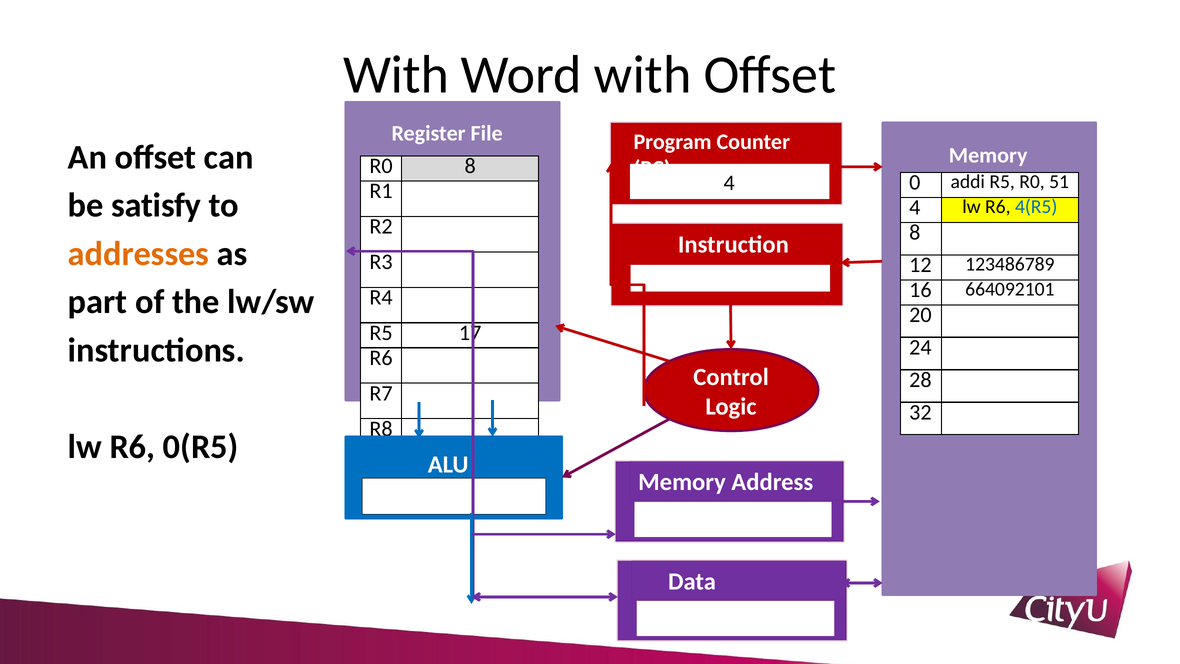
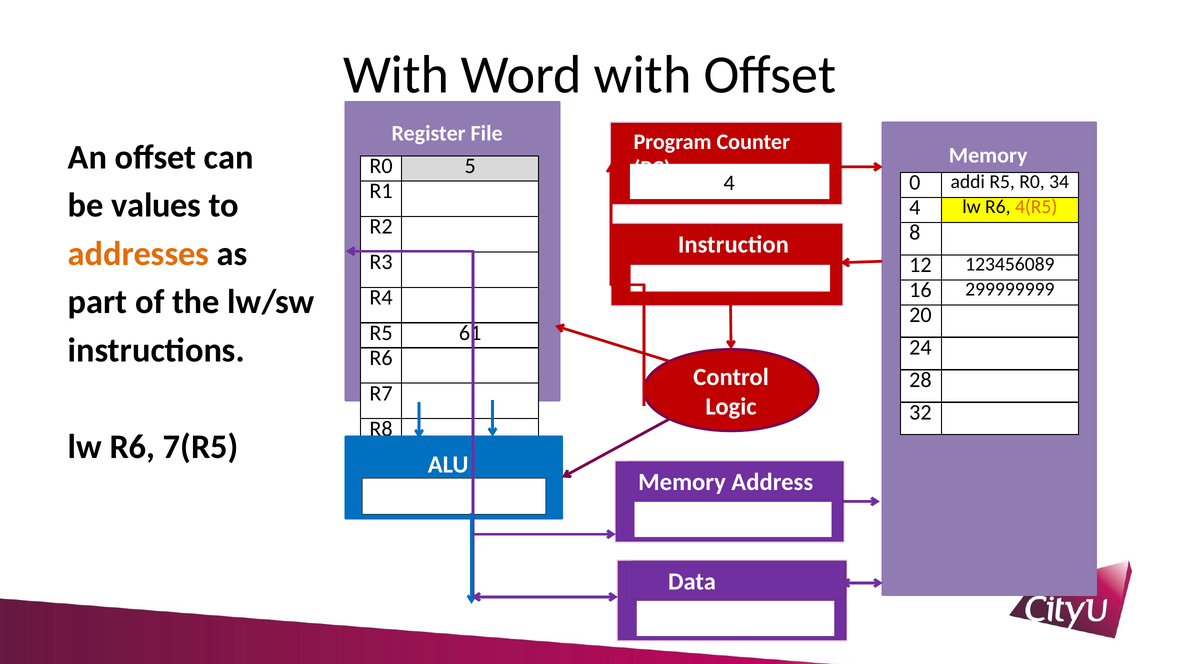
R0 8: 8 -> 5 (470, 166)
51: 51 -> 34 (1059, 182)
satisfy: satisfy -> values (156, 205)
4(R5 colour: blue -> orange (1036, 207)
123486789: 123486789 -> 123456089 (1010, 264)
664092101: 664092101 -> 299999999 (1010, 289)
17: 17 -> 61 (470, 333)
0(R5: 0(R5 -> 7(R5 (201, 447)
